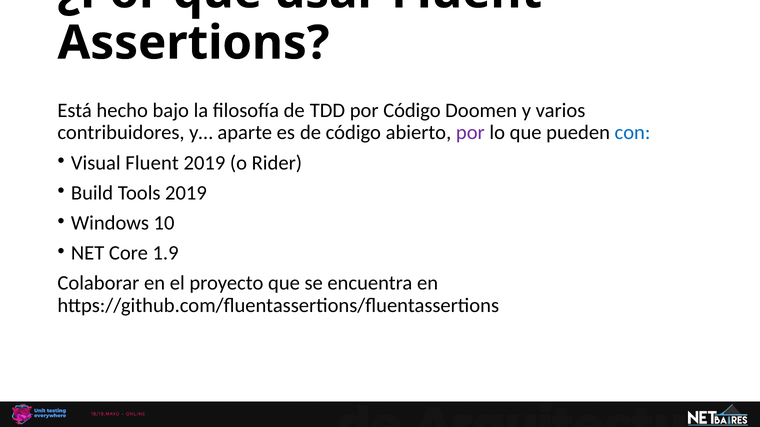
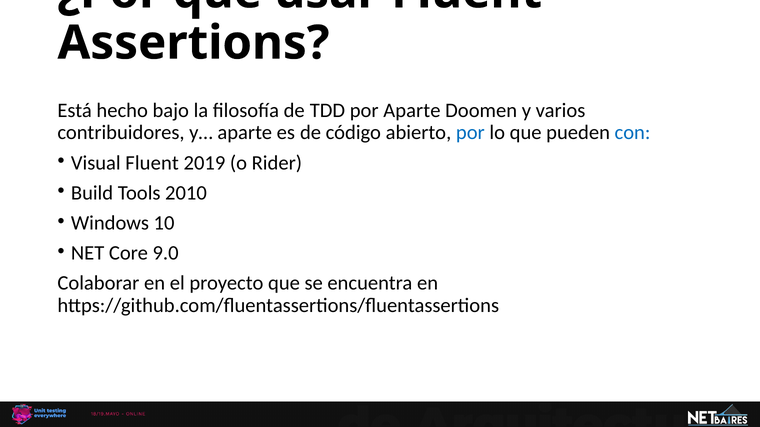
por Código: Código -> Aparte (412, 111)
por colour: purple -> blue (470, 133)
Tools 2019: 2019 -> 2010 (186, 193)
1.9: 1.9 -> 9.0 (166, 253)
